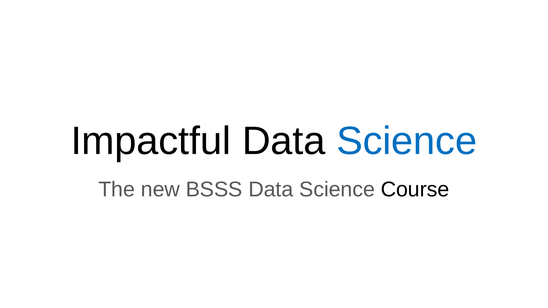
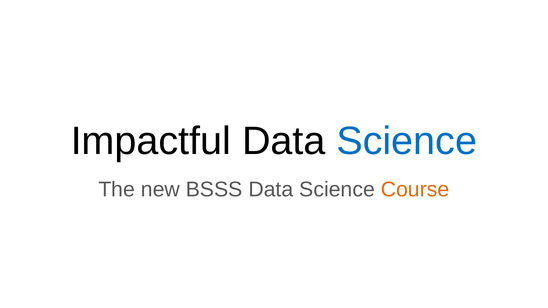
Course colour: black -> orange (415, 190)
